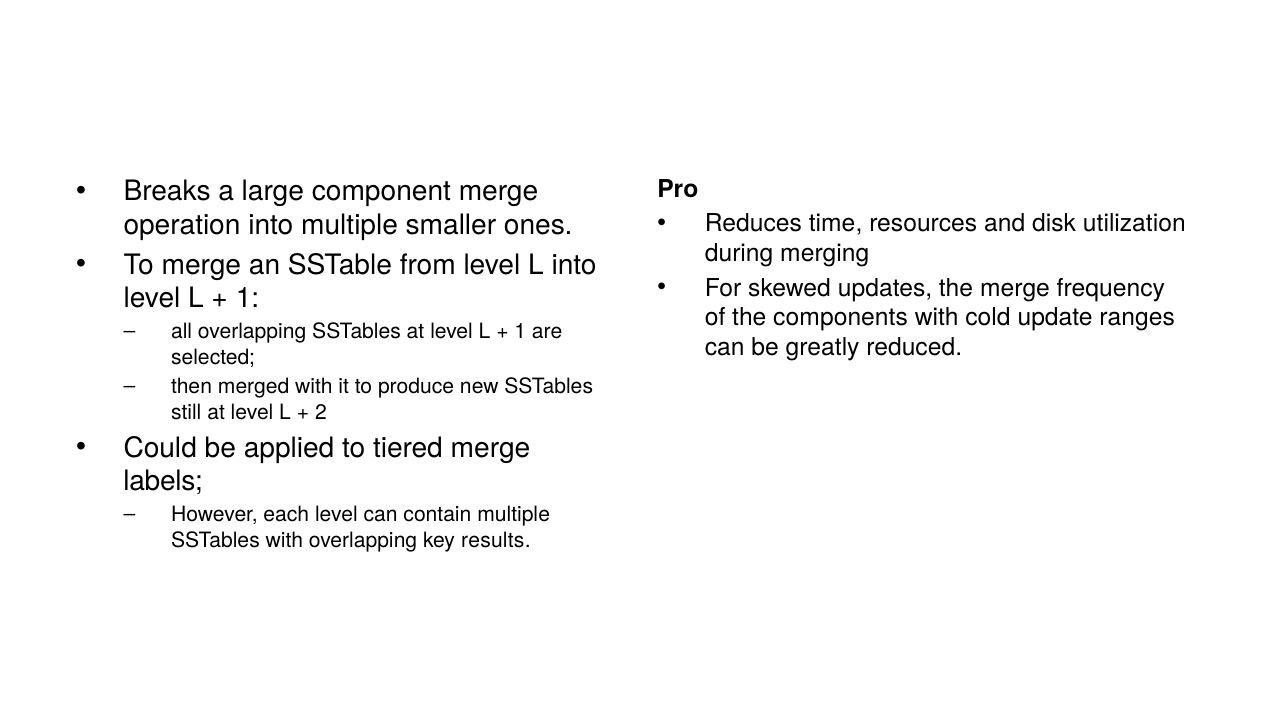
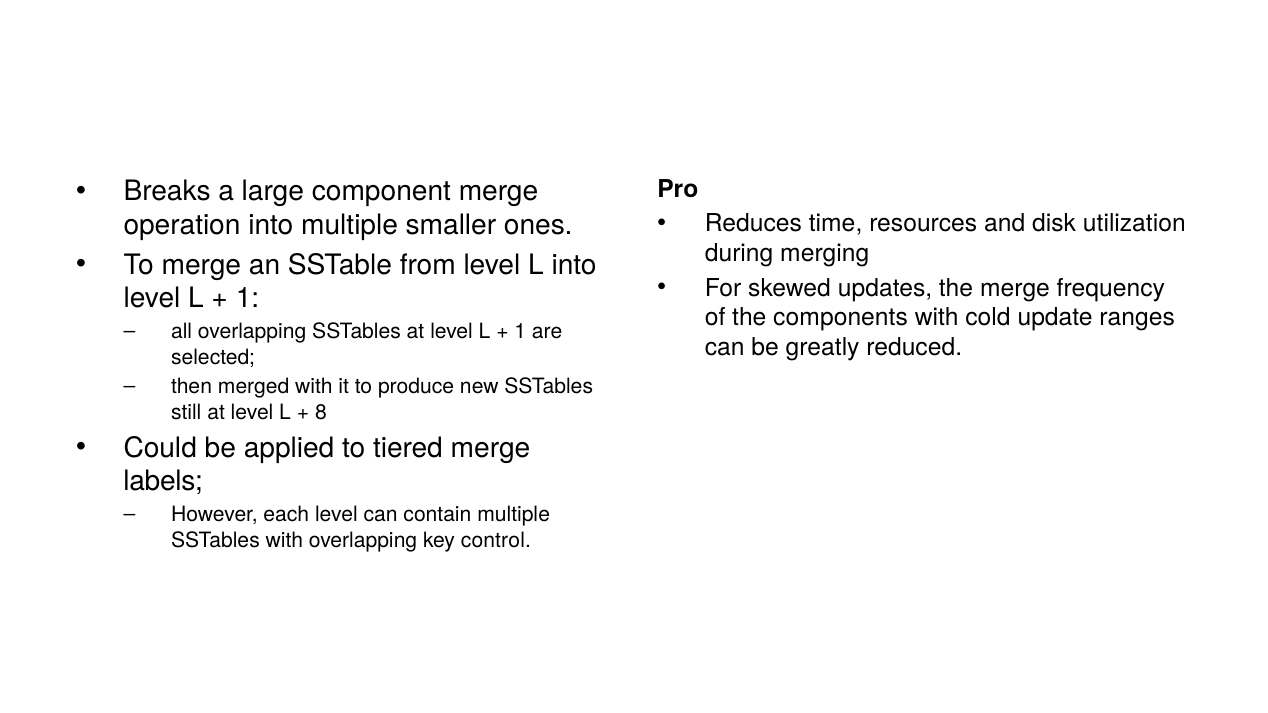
2: 2 -> 8 (321, 412)
results: results -> control (496, 541)
